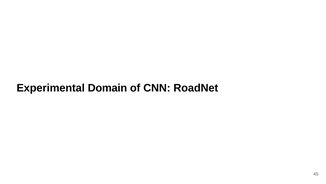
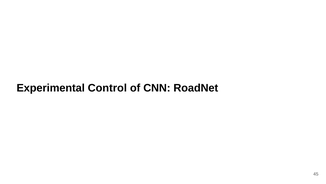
Domain: Domain -> Control (107, 88)
